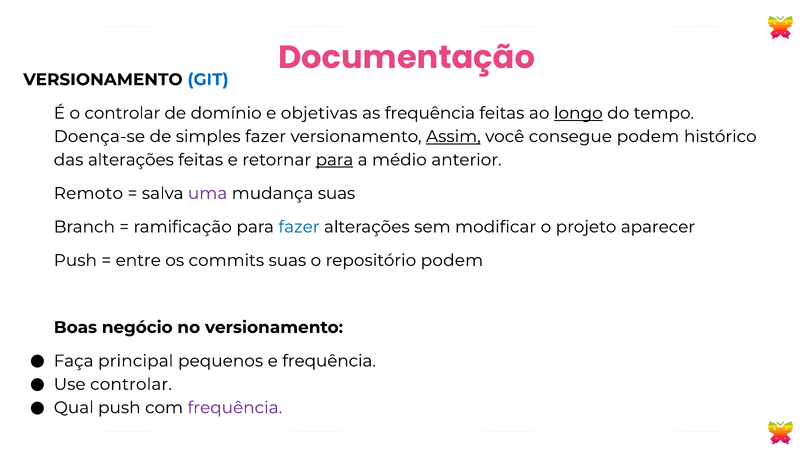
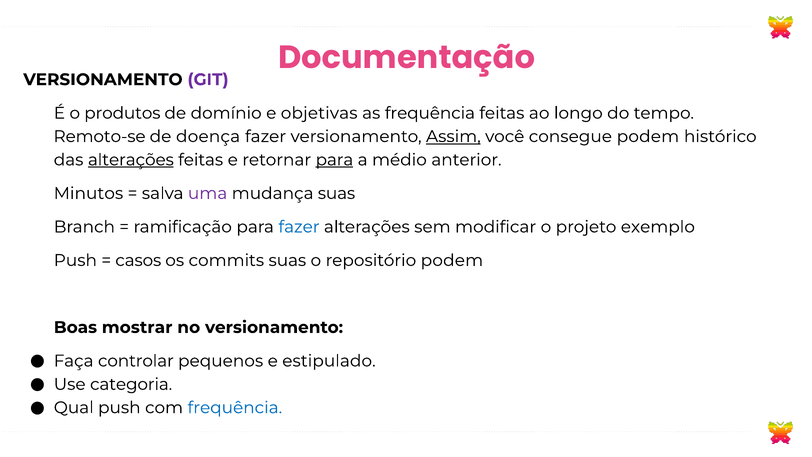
GIT colour: blue -> purple (208, 80)
o controlar: controlar -> produtos (122, 113)
longo underline: present -> none (578, 113)
Doença-se: Doença-se -> Remoto-se (100, 136)
simples: simples -> doença (208, 136)
alterações underline: none -> present (131, 160)
Remoto: Remoto -> Minutos (88, 193)
aparecer: aparecer -> exemplo (658, 227)
entre: entre -> casos (138, 260)
negócio: negócio -> mostrar (137, 327)
principal: principal -> controlar (136, 361)
e frequência: frequência -> estipulado (329, 361)
Use controlar: controlar -> categoria (131, 384)
frequência colour: purple -> blue (235, 407)
